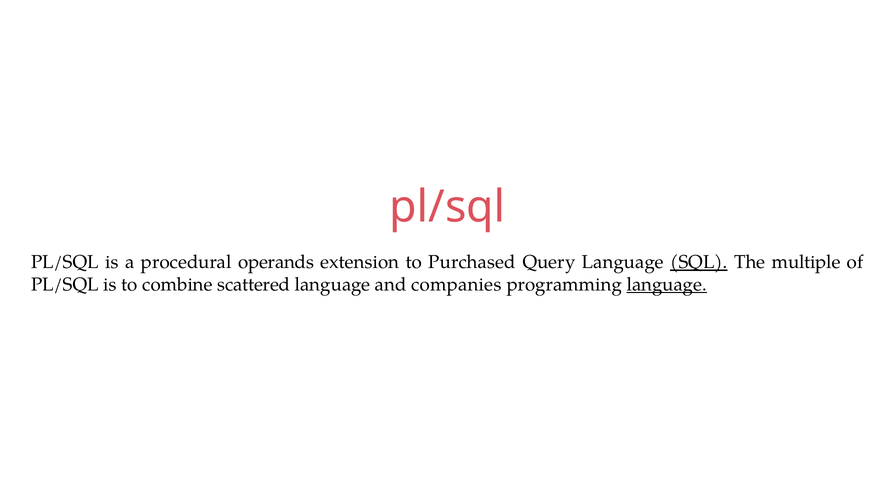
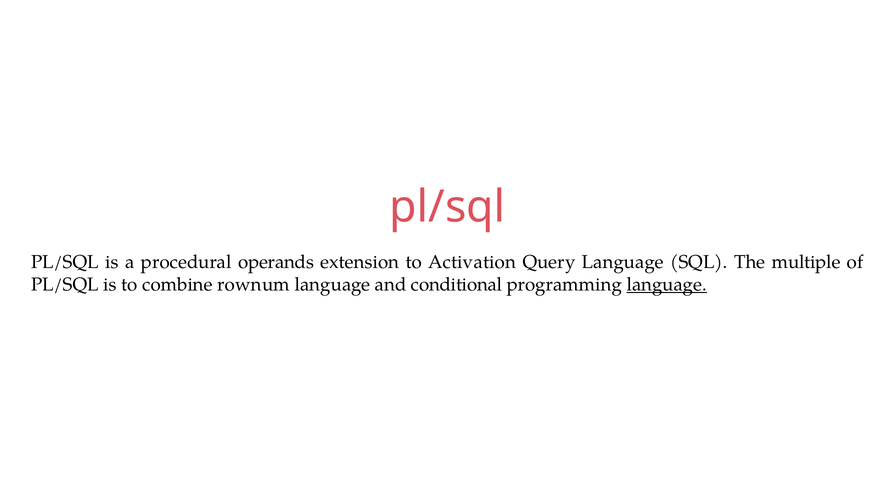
Purchased: Purchased -> Activation (472, 262)
SQL underline: present -> none (699, 262)
scattered: scattered -> rownum (254, 284)
companies: companies -> conditional (457, 284)
